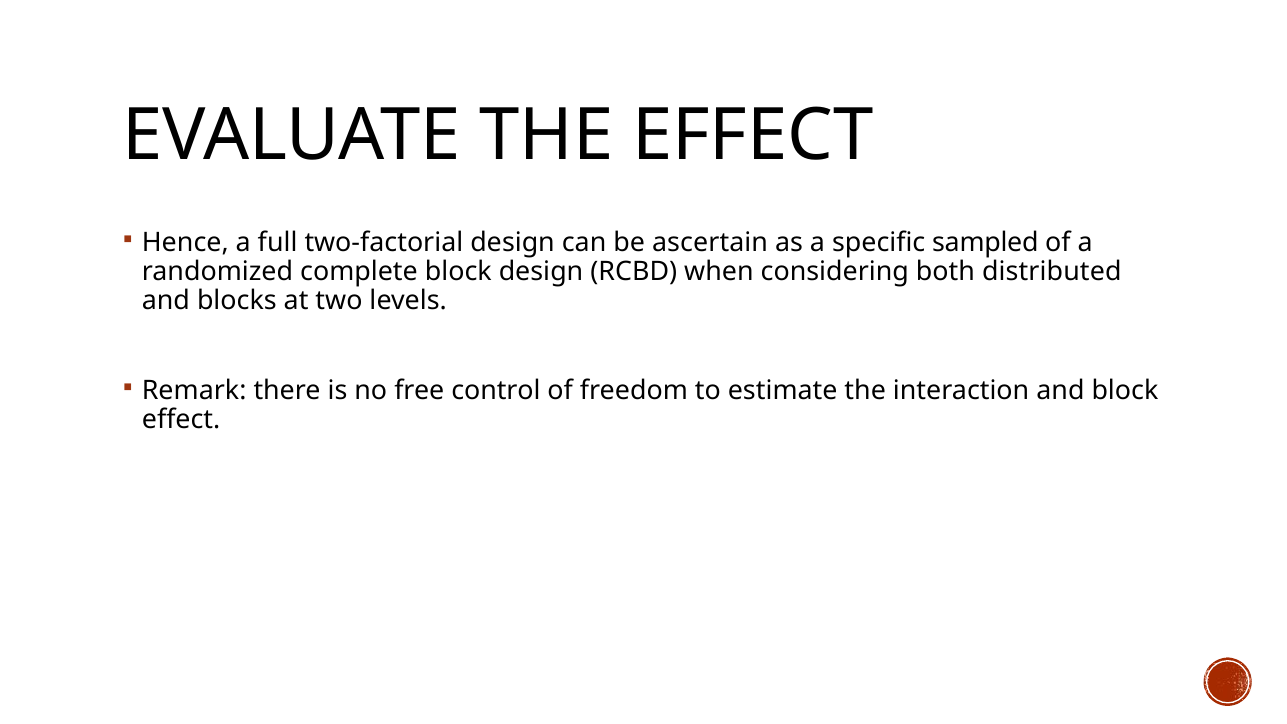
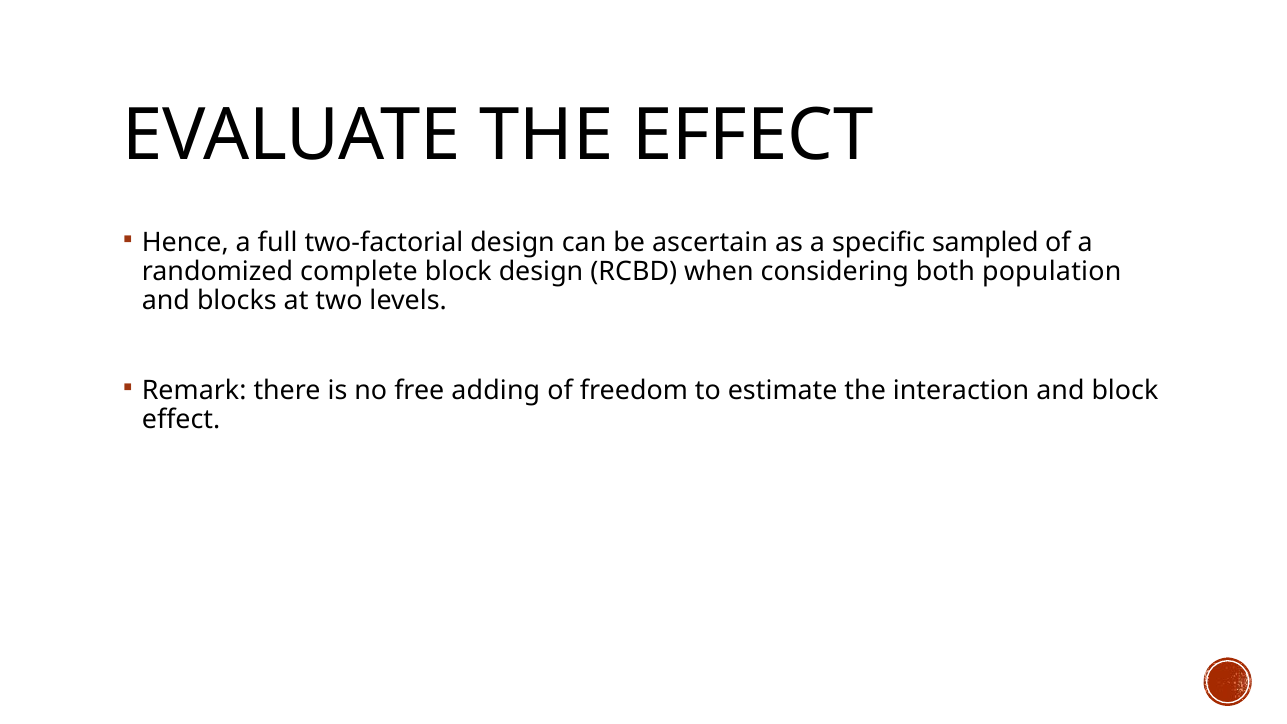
distributed: distributed -> population (1052, 272)
control: control -> adding (496, 391)
